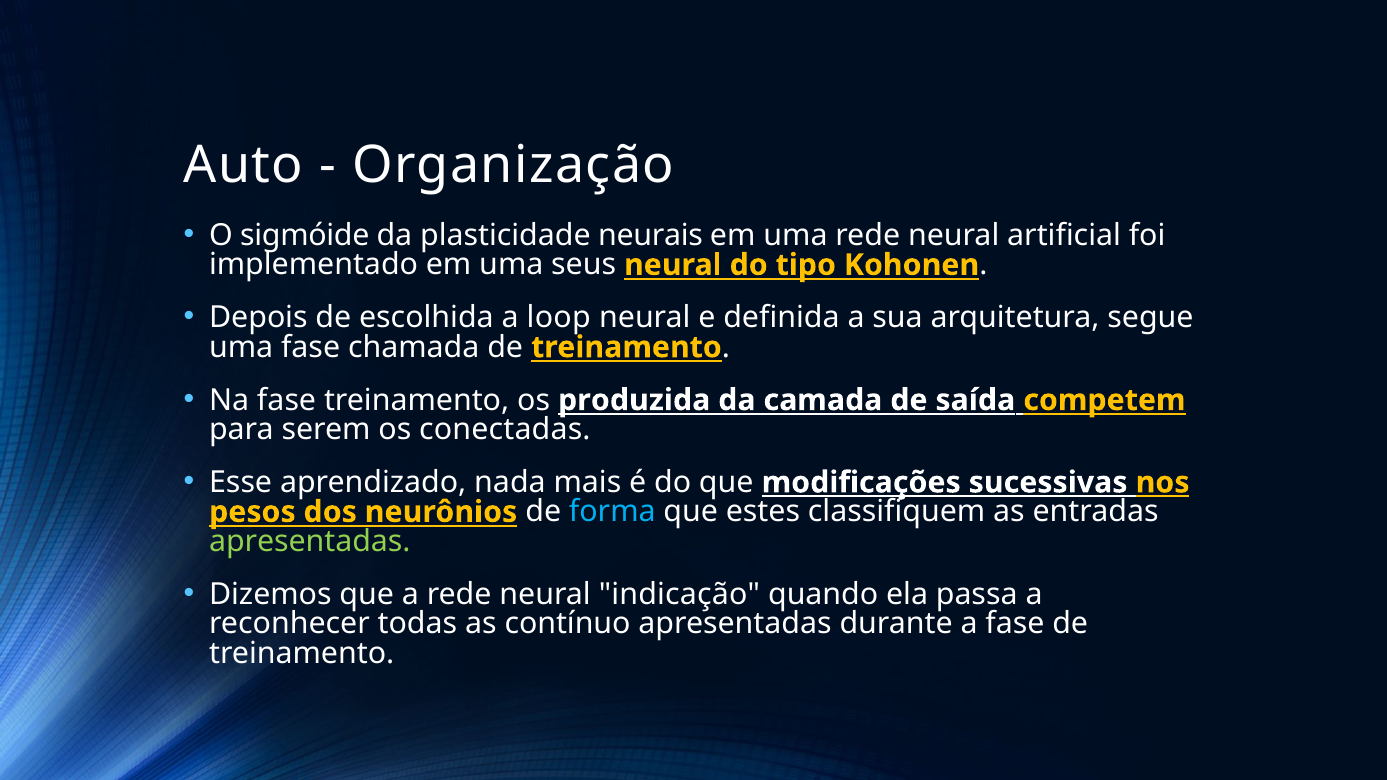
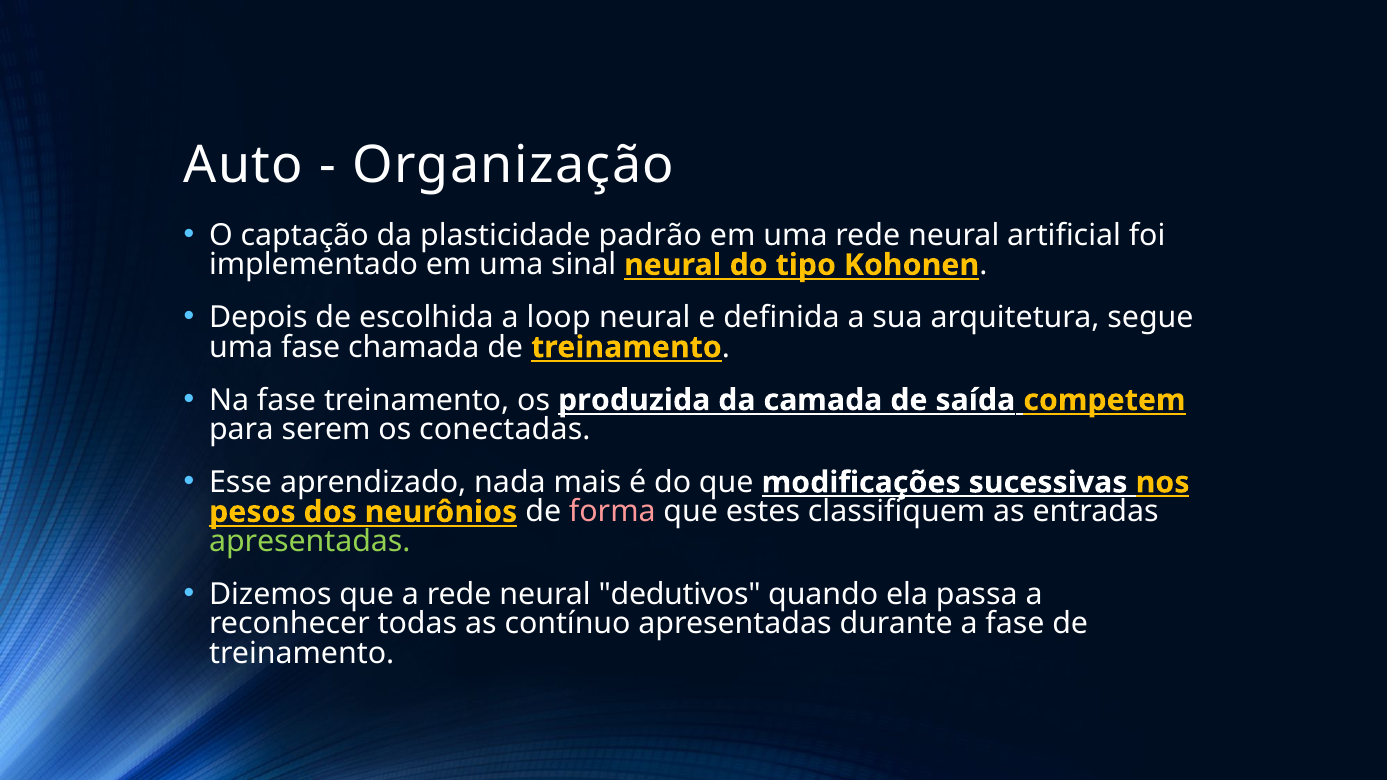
sigmóide: sigmóide -> captação (305, 236)
neurais: neurais -> padrão (650, 236)
seus: seus -> sinal (584, 265)
forma colour: light blue -> pink (612, 512)
indicação: indicação -> dedutivos (680, 595)
